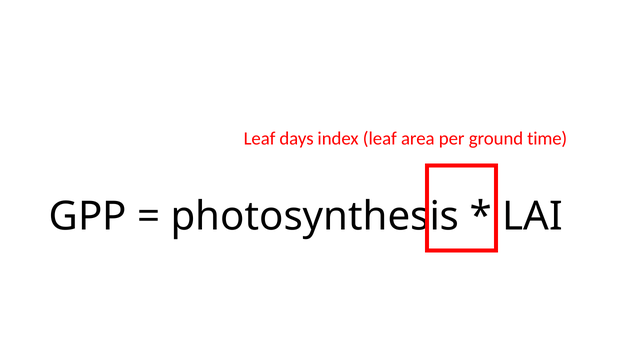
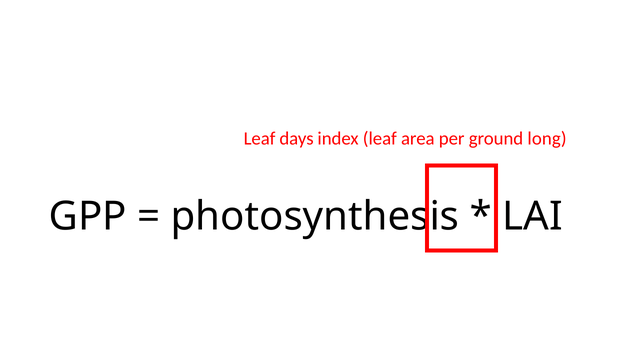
time: time -> long (547, 138)
